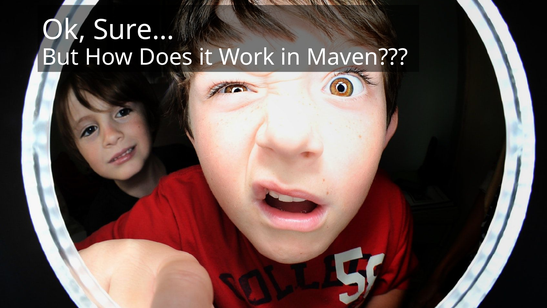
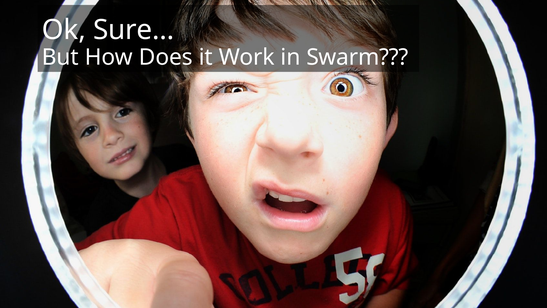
Maven: Maven -> Swarm (357, 57)
